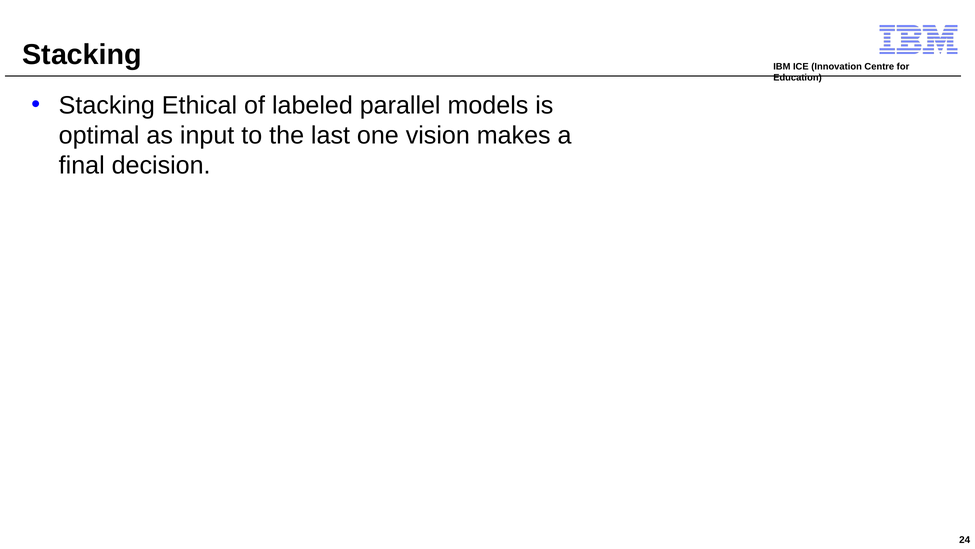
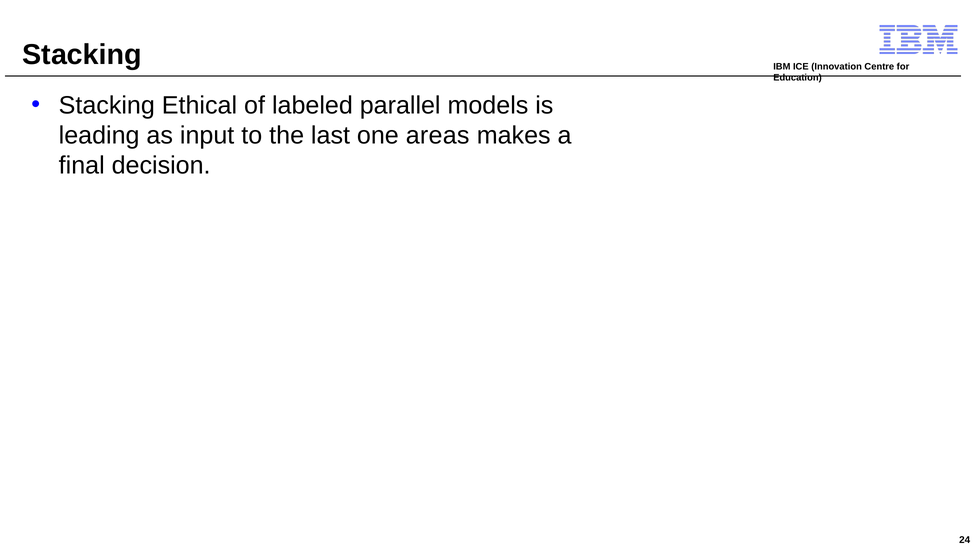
optimal: optimal -> leading (99, 135)
vision: vision -> areas (438, 135)
